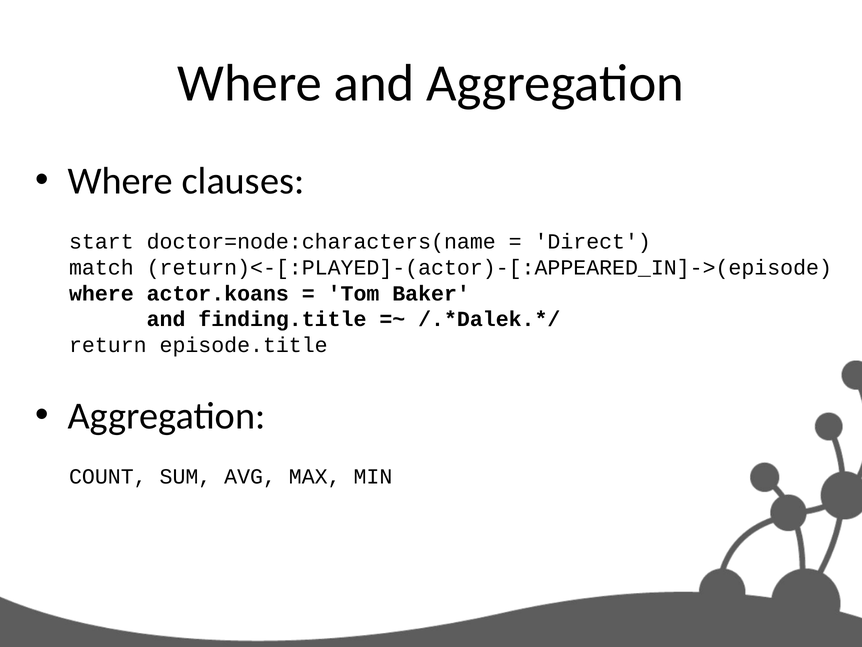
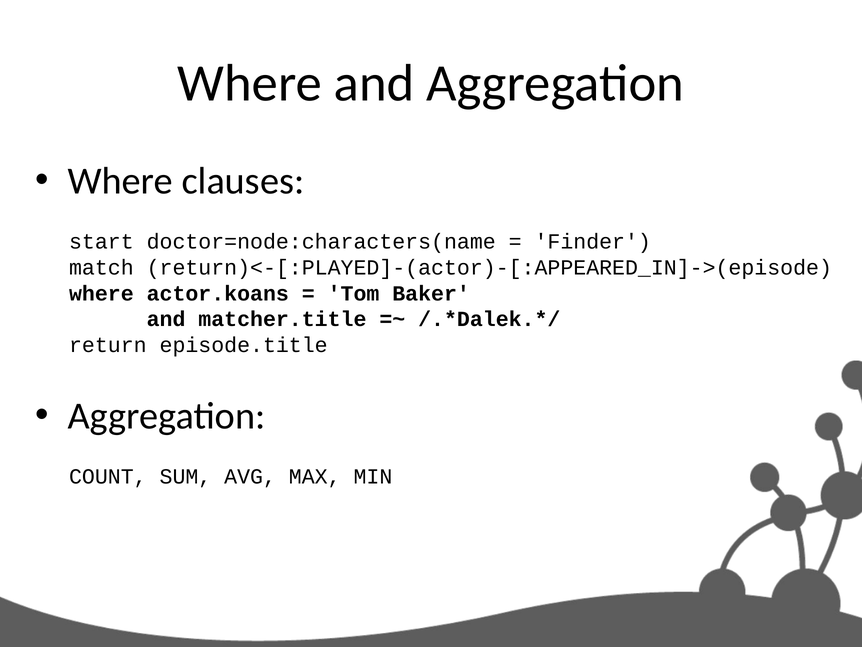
Direct: Direct -> Finder (593, 241)
finding.title: finding.title -> matcher.title (282, 319)
